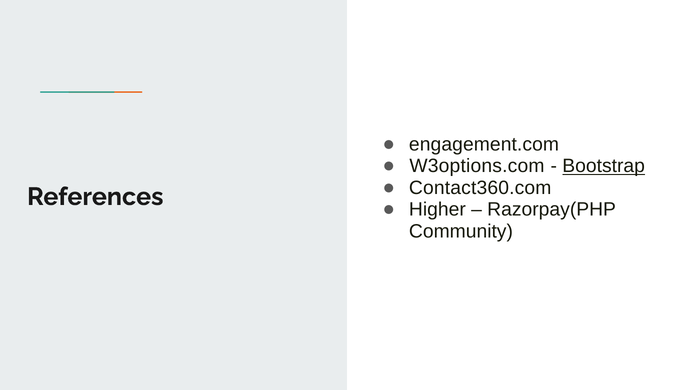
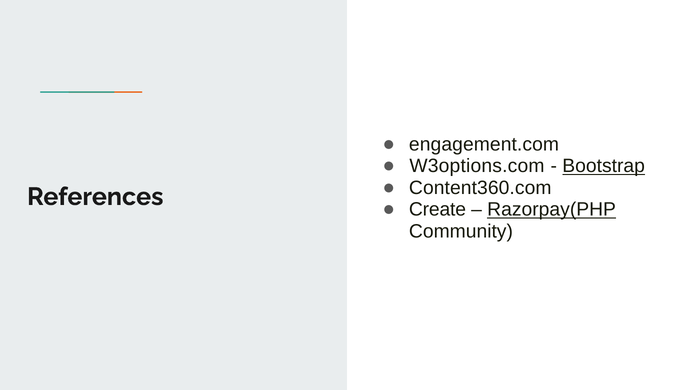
Contact360.com: Contact360.com -> Content360.com (480, 188)
Higher: Higher -> Create (437, 210)
Razorpay(PHP underline: none -> present (552, 210)
